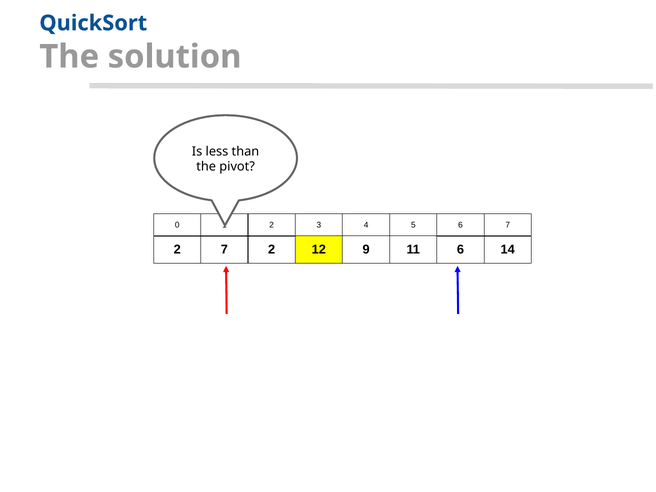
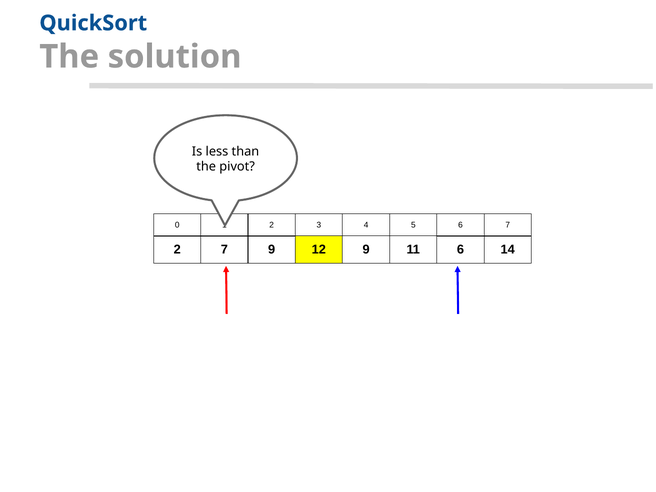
2 7 2: 2 -> 9 (272, 250)
